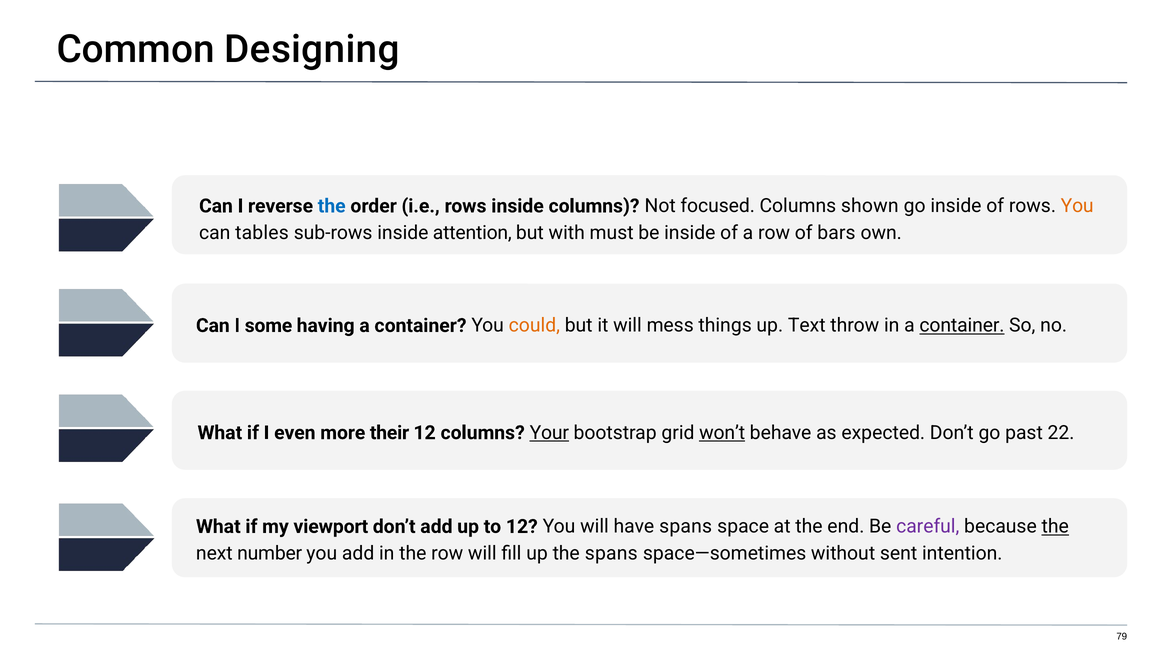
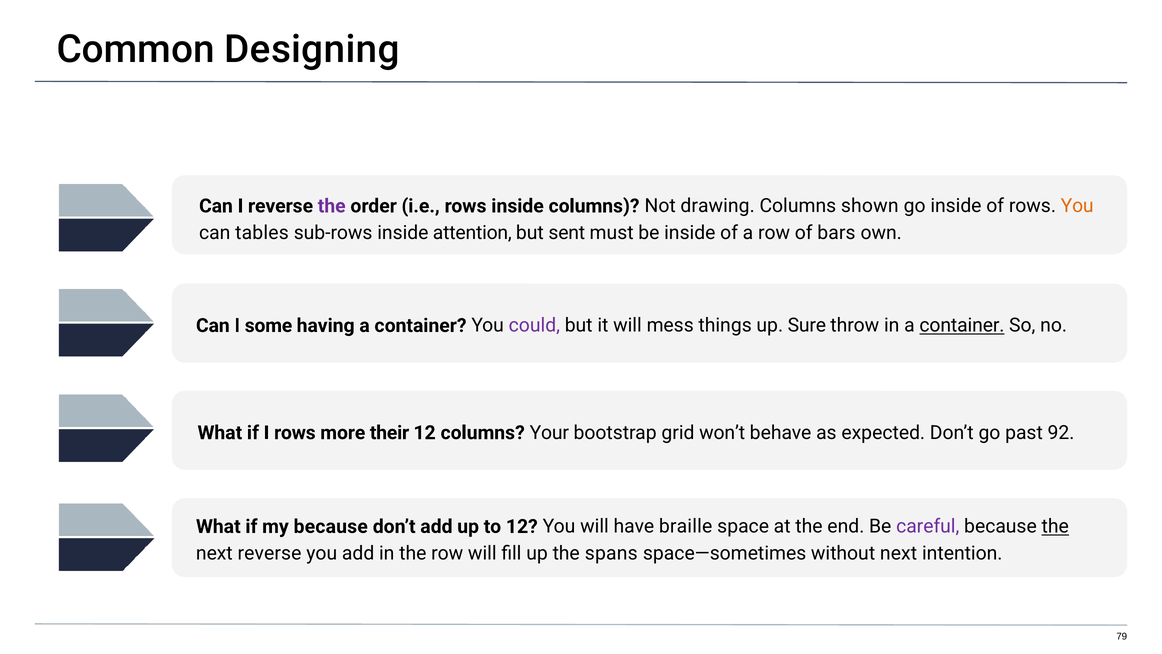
the colour: blue -> purple (332, 206)
focused: focused -> drawing (718, 206)
with: with -> sent (567, 233)
could colour: orange -> purple (534, 325)
Text: Text -> Sure (807, 325)
I even: even -> rows (295, 433)
Your underline: present -> none (549, 433)
won’t underline: present -> none (722, 433)
22: 22 -> 92 (1061, 433)
my viewport: viewport -> because (331, 526)
have spans: spans -> braille (686, 526)
next number: number -> reverse (269, 553)
without sent: sent -> next (899, 553)
